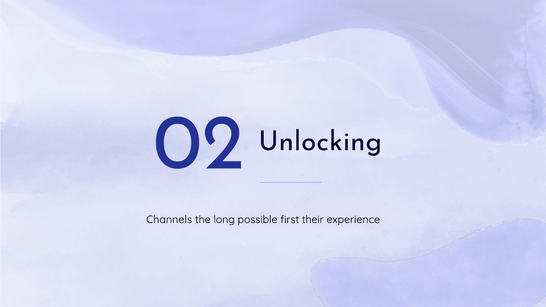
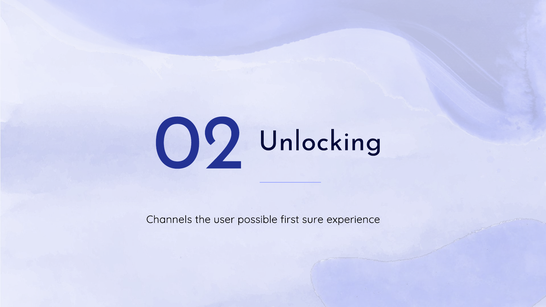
long: long -> user (224, 220)
their: their -> sure (313, 220)
